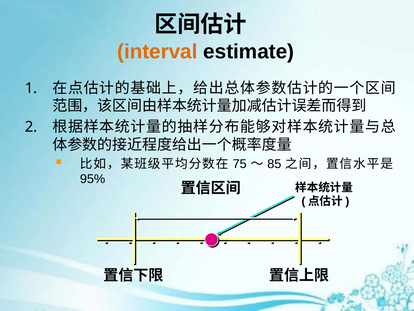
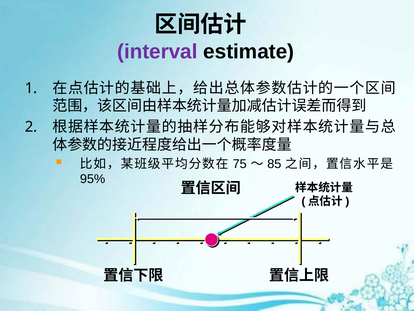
interval colour: orange -> purple (157, 52)
